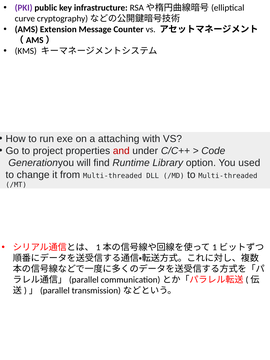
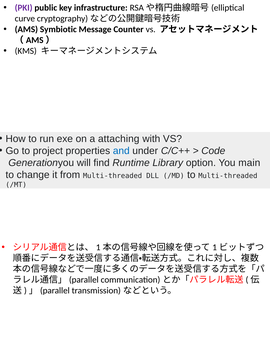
Extension: Extension -> Symbiotic (58, 29)
and colour: red -> blue (121, 151)
used: used -> main (249, 163)
